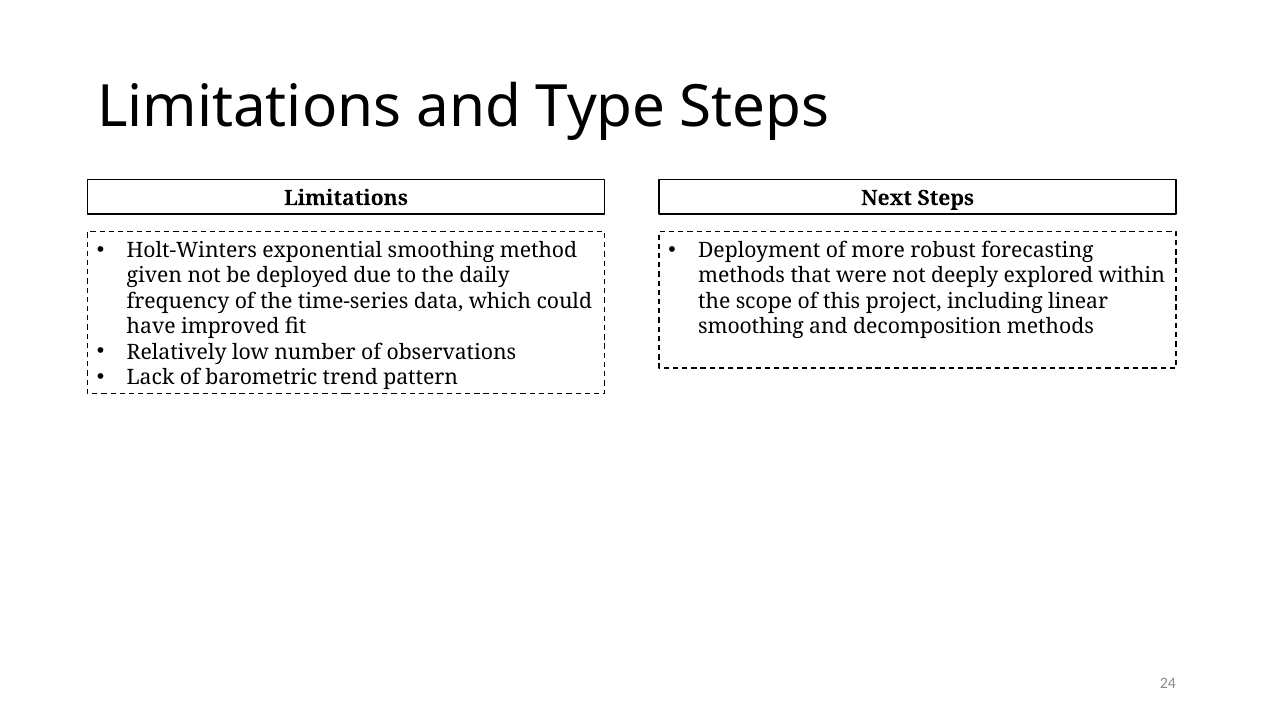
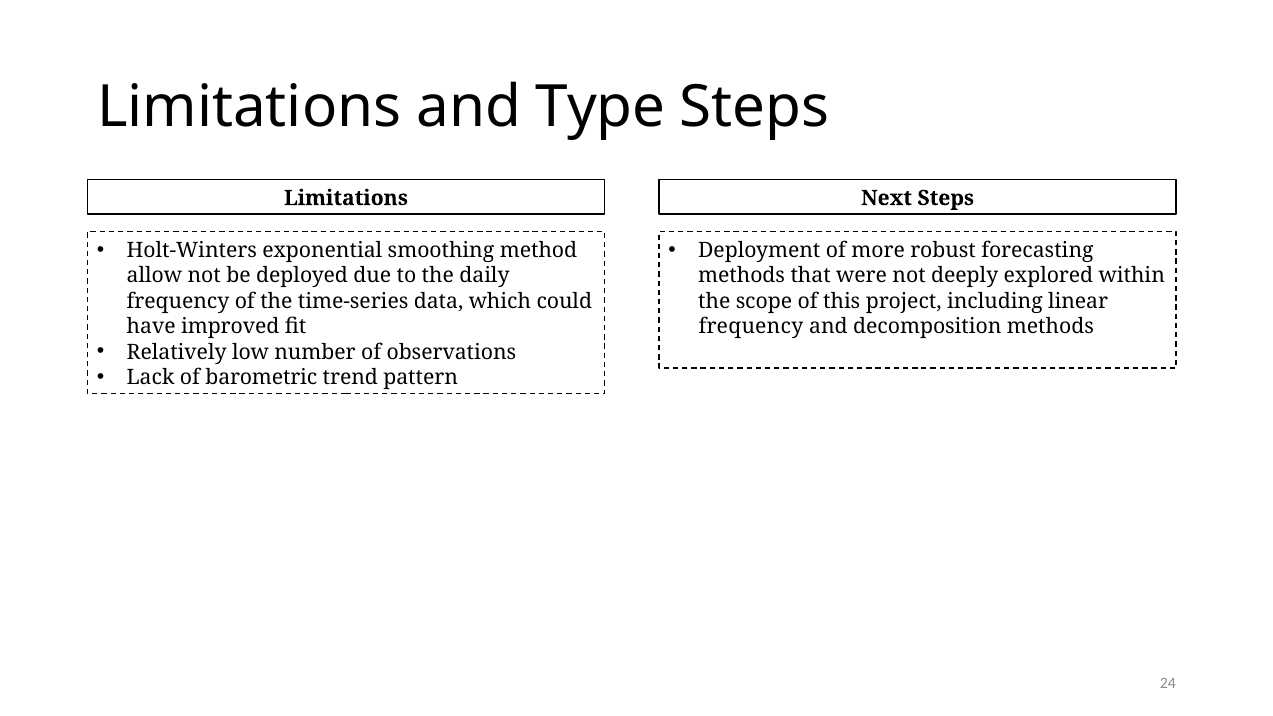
given: given -> allow (154, 276)
smoothing: smoothing -> frequency (751, 327)
